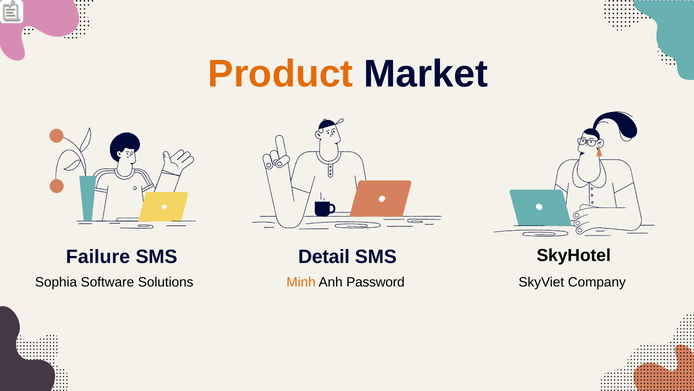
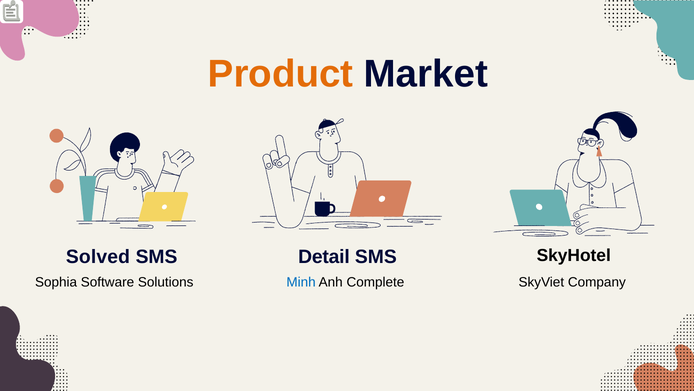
Failure: Failure -> Solved (98, 256)
Minh colour: orange -> blue (301, 282)
Password: Password -> Complete (375, 282)
